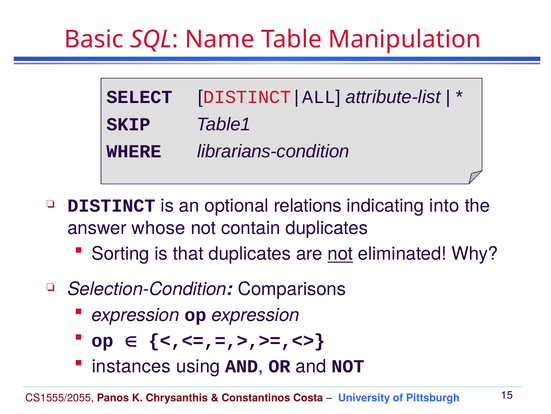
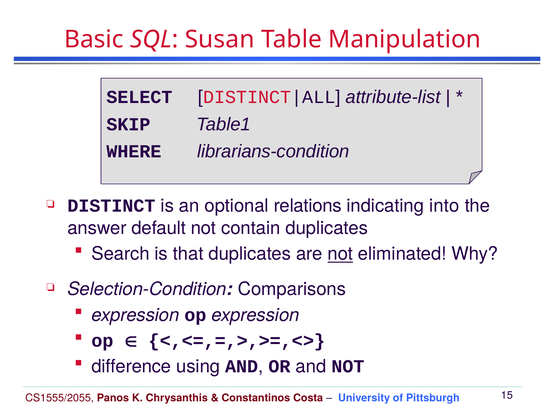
Name: Name -> Susan (220, 39)
whose: whose -> default (159, 228)
Sorting: Sorting -> Search (121, 253)
instances: instances -> difference (131, 366)
